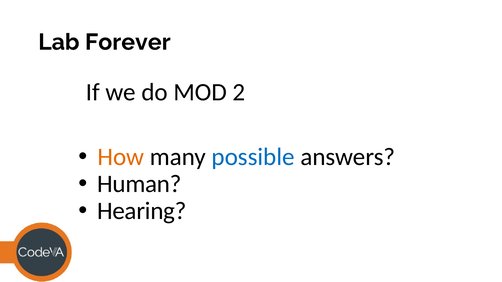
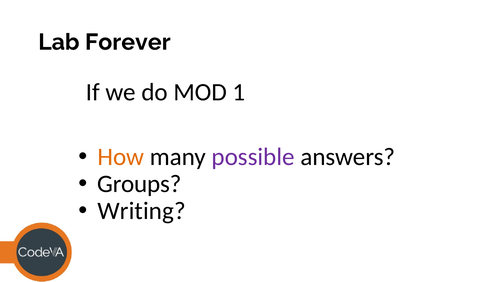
2: 2 -> 1 (239, 92)
possible colour: blue -> purple (253, 157)
Human: Human -> Groups (139, 184)
Hearing: Hearing -> Writing (142, 211)
